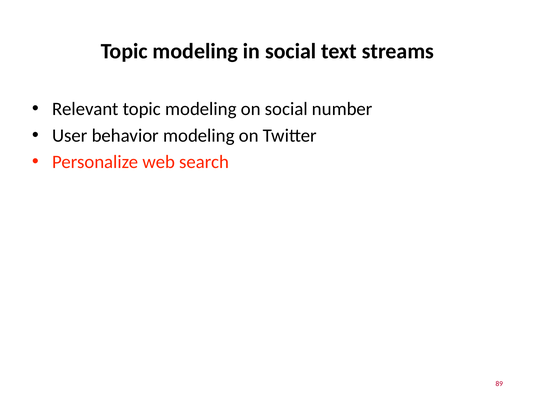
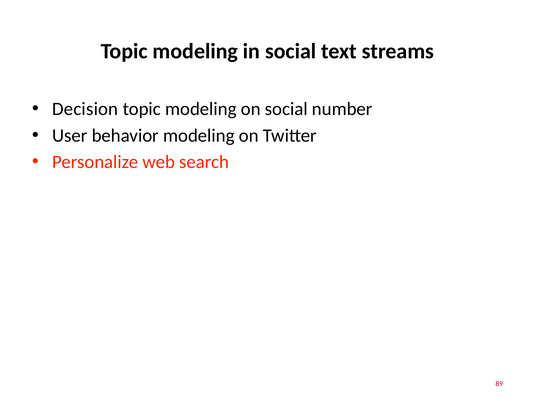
Relevant: Relevant -> Decision (85, 109)
